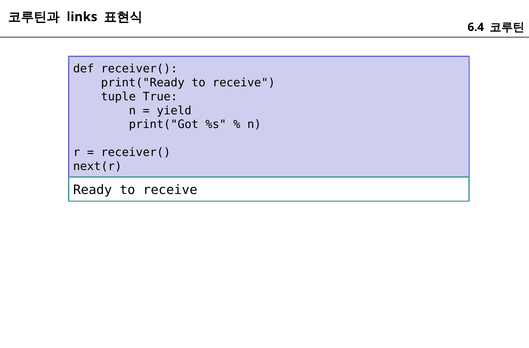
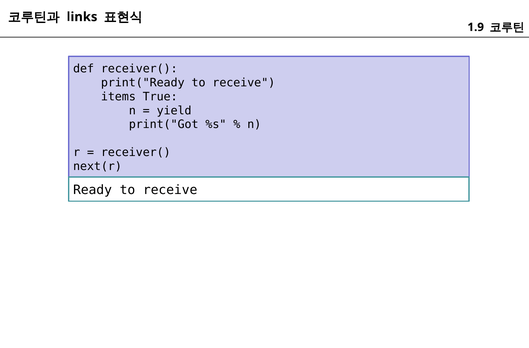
6.4: 6.4 -> 1.9 (476, 27)
tuple: tuple -> items (118, 97)
